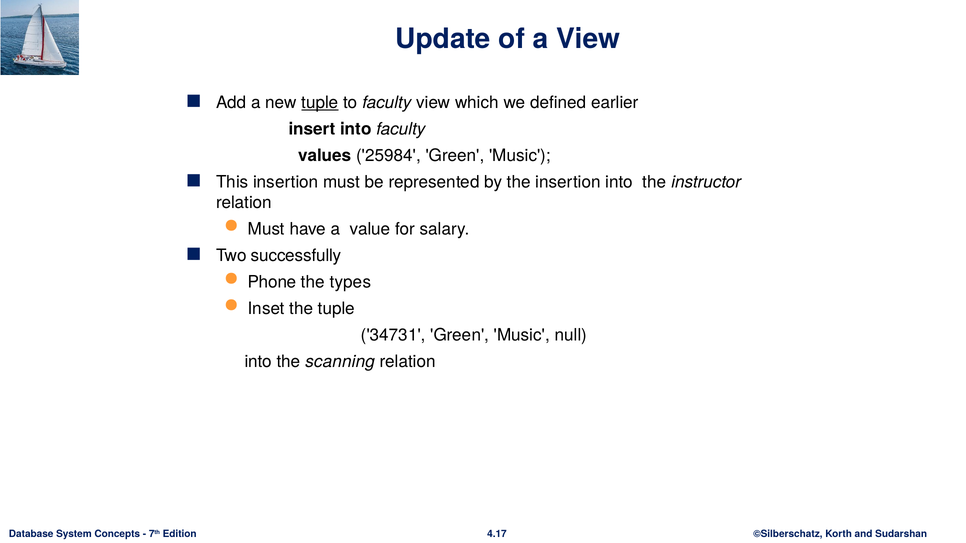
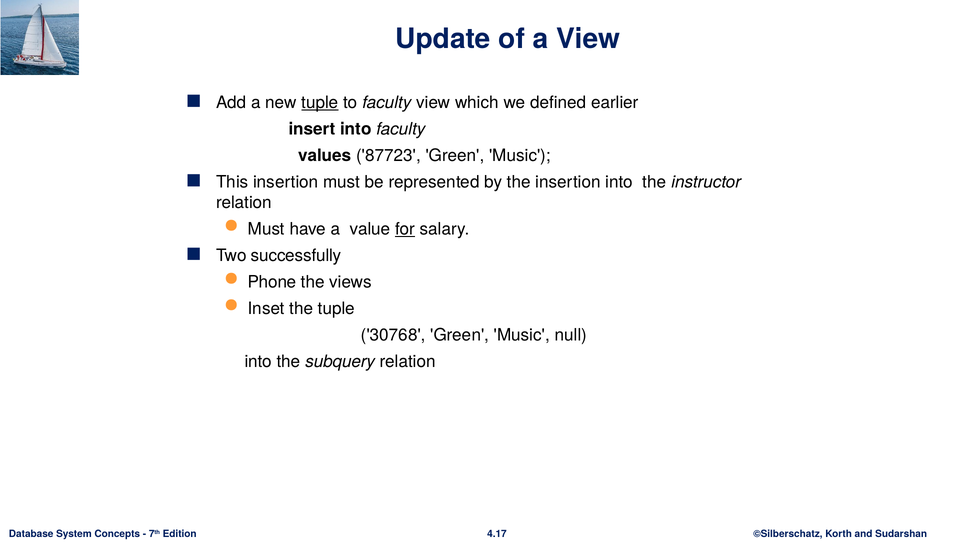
25984: 25984 -> 87723 (389, 156)
for underline: none -> present (405, 229)
types: types -> views (351, 282)
34731: 34731 -> 30768 (393, 336)
scanning: scanning -> subquery (340, 362)
